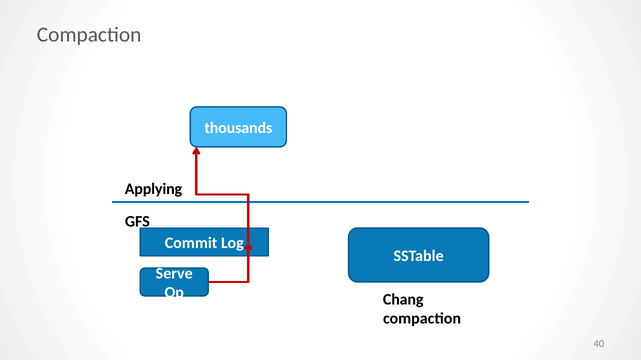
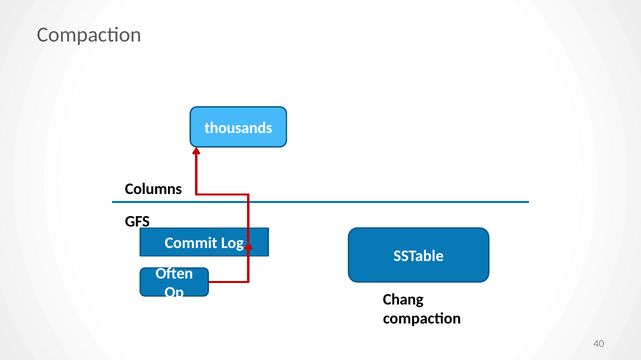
Applying: Applying -> Columns (153, 189)
Serve: Serve -> Often (174, 274)
